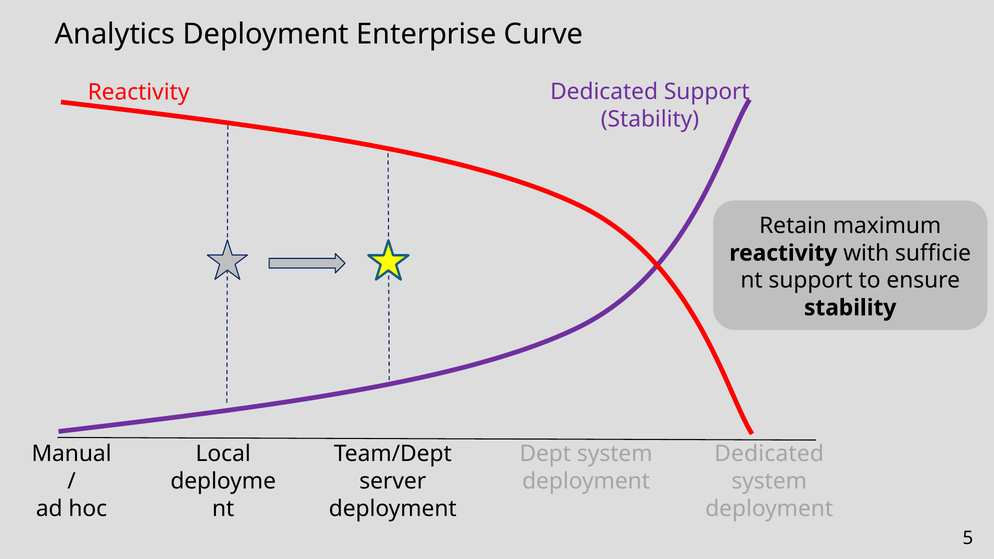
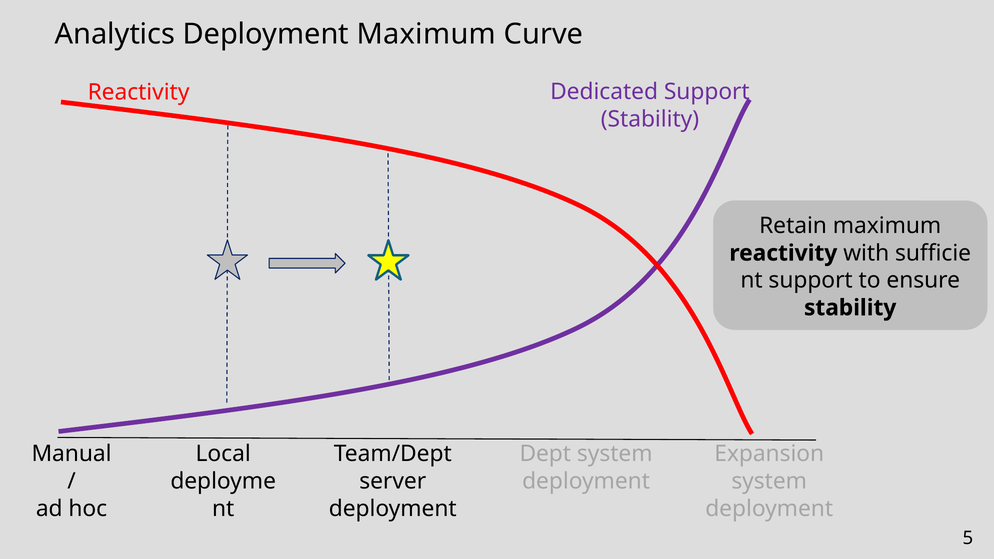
Deployment Enterprise: Enterprise -> Maximum (426, 34)
Dedicated: Dedicated -> Expansion (769, 454)
